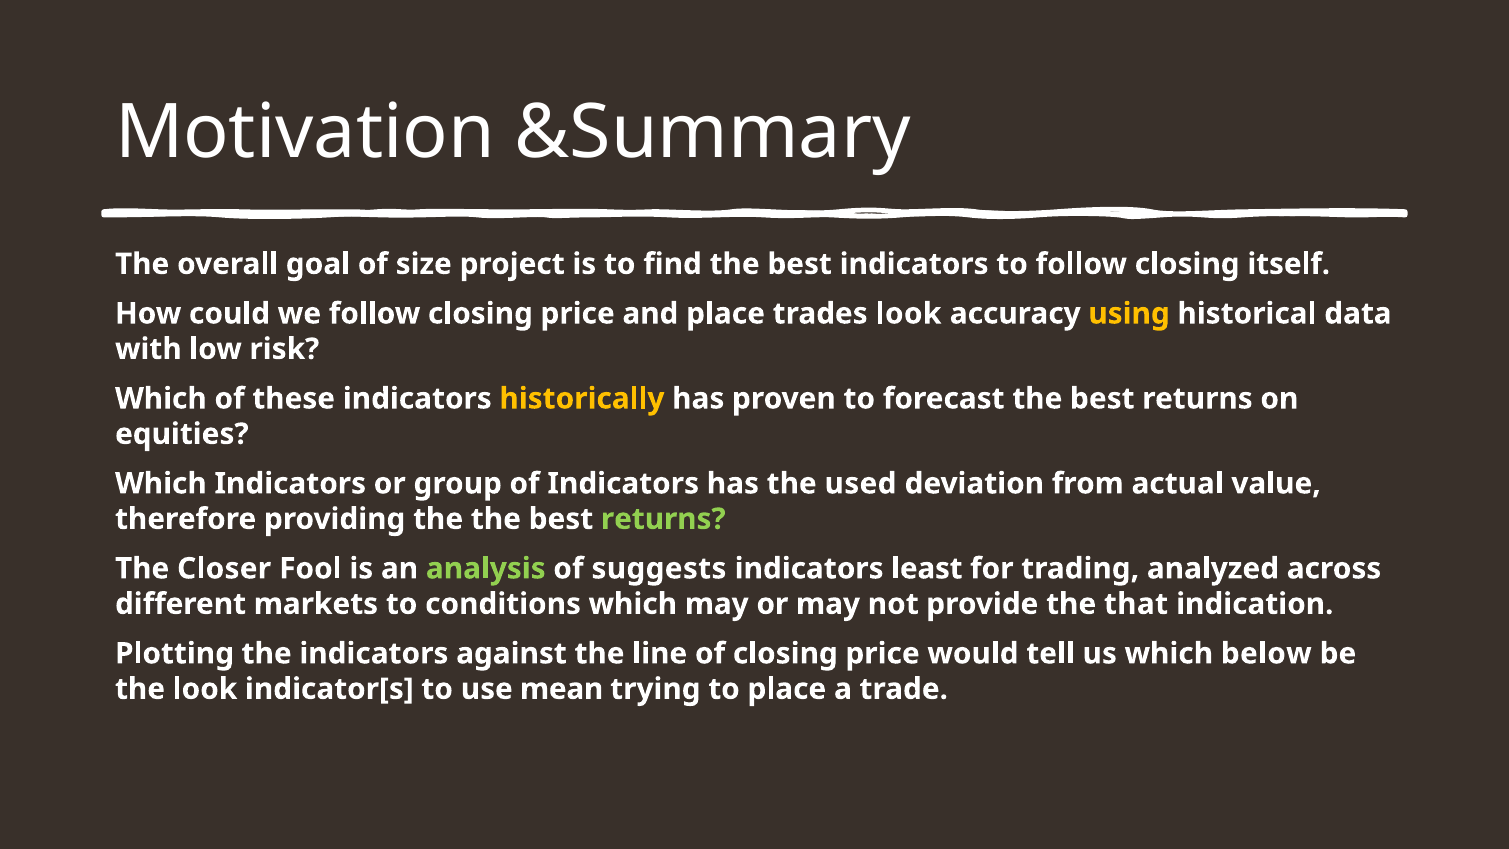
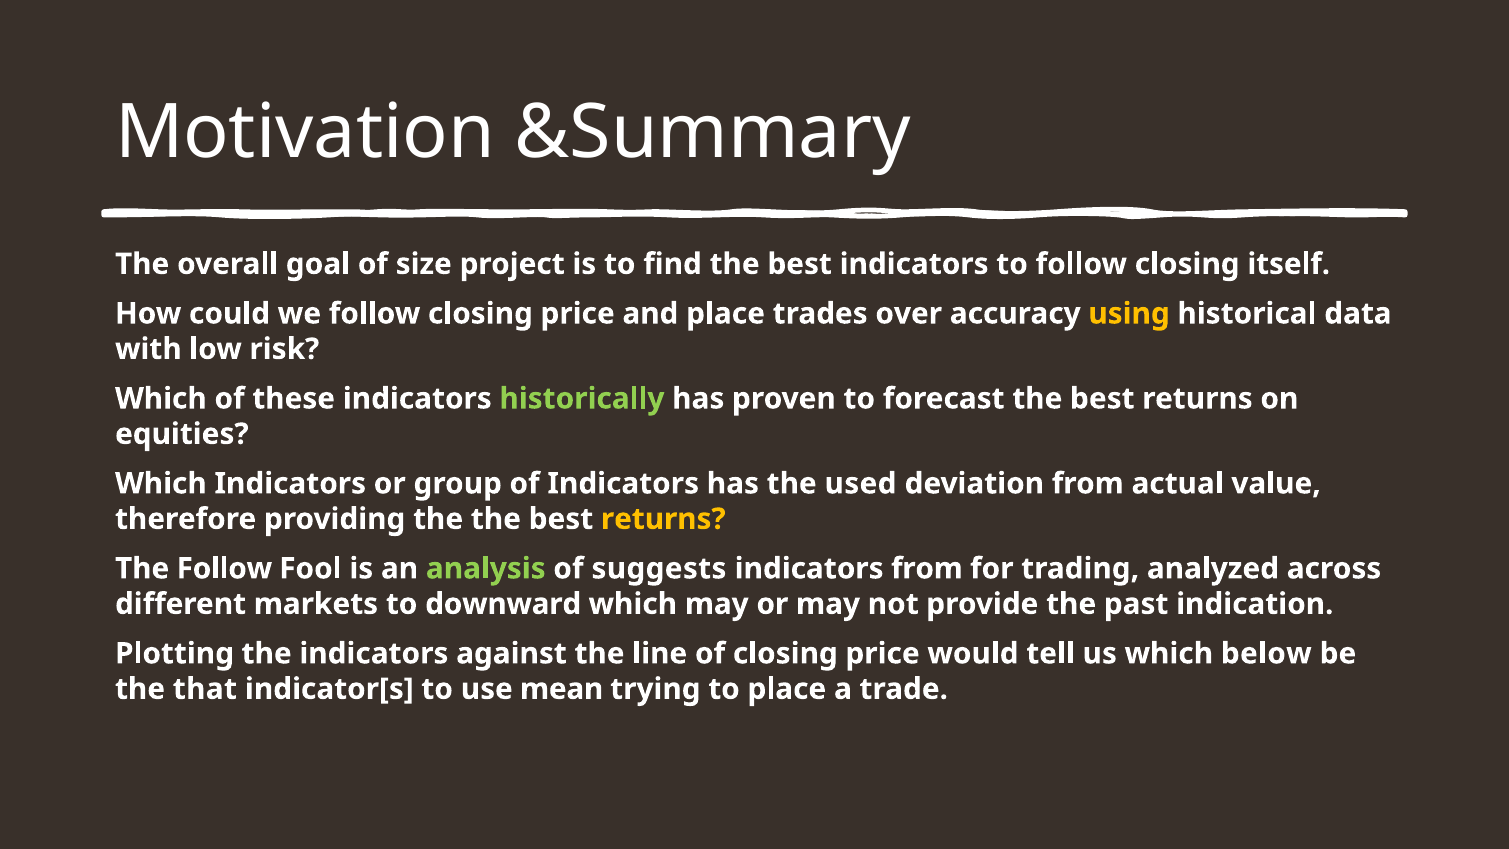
trades look: look -> over (909, 314)
historically colour: yellow -> light green (582, 399)
returns colour: light green -> yellow (663, 519)
The Closer: Closer -> Follow (224, 568)
indicators least: least -> from (927, 568)
conditions: conditions -> downward (503, 604)
that: that -> past (1136, 604)
the look: look -> that (205, 689)
